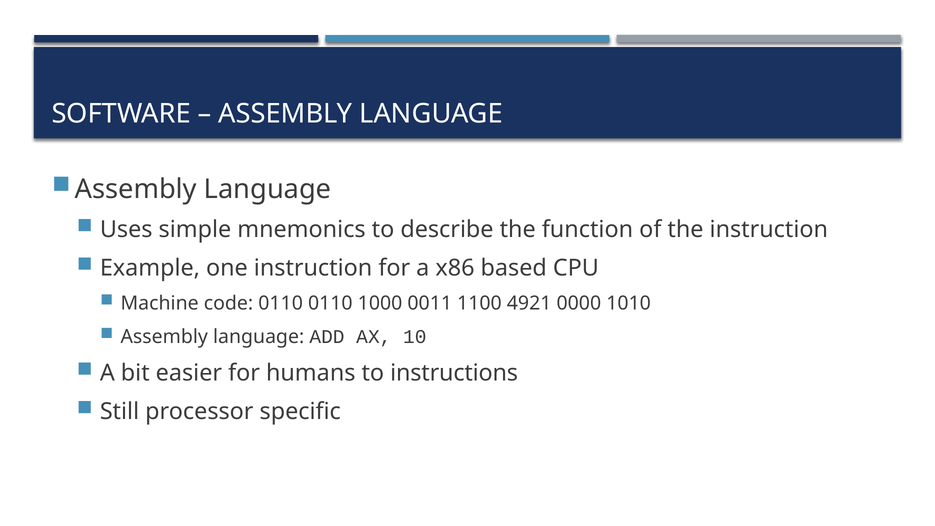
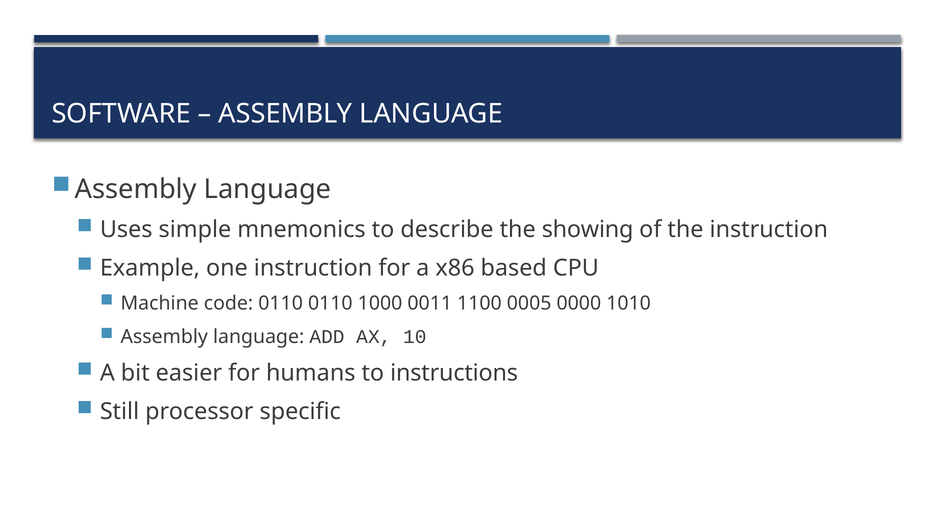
function: function -> showing (588, 230)
4921: 4921 -> 0005 (529, 303)
